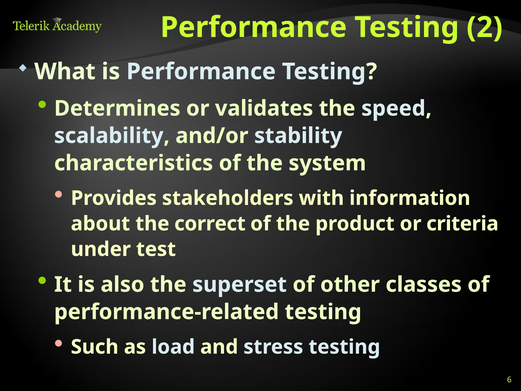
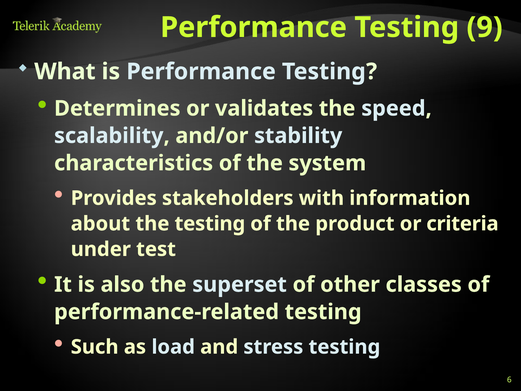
2: 2 -> 9 (485, 27)
the correct: correct -> testing (210, 224)
